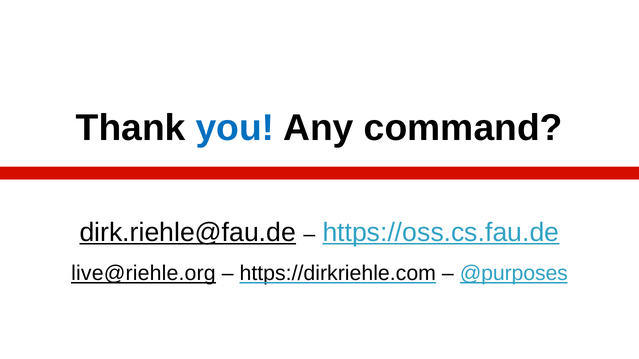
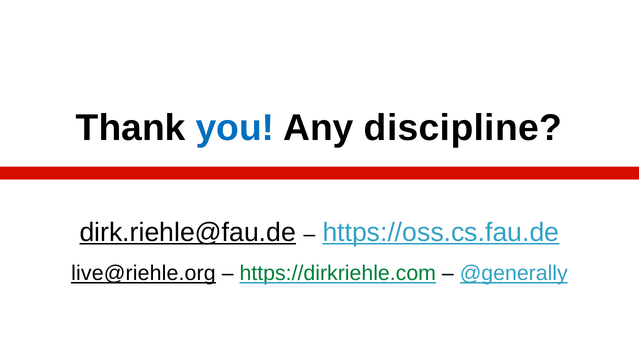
command: command -> discipline (463, 128)
https://dirkriehle.com colour: black -> green (338, 274)
@purposes: @purposes -> @generally (514, 274)
